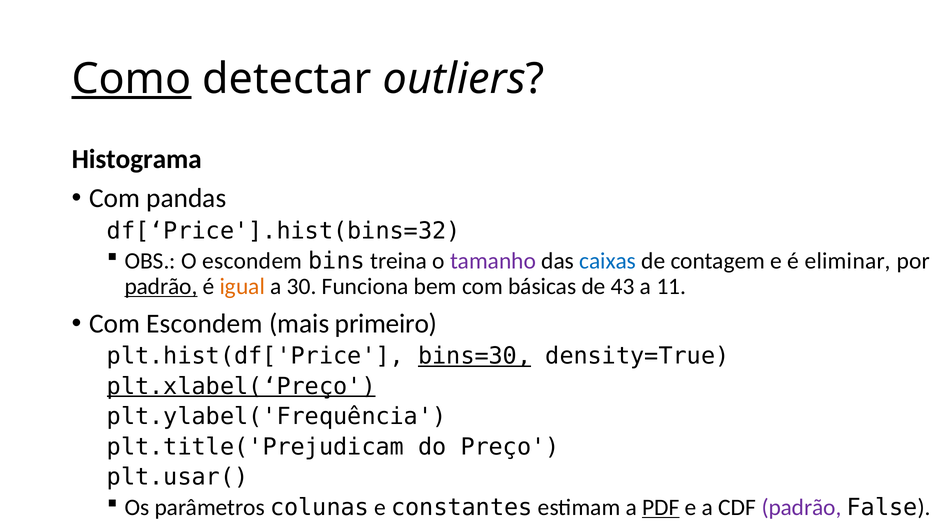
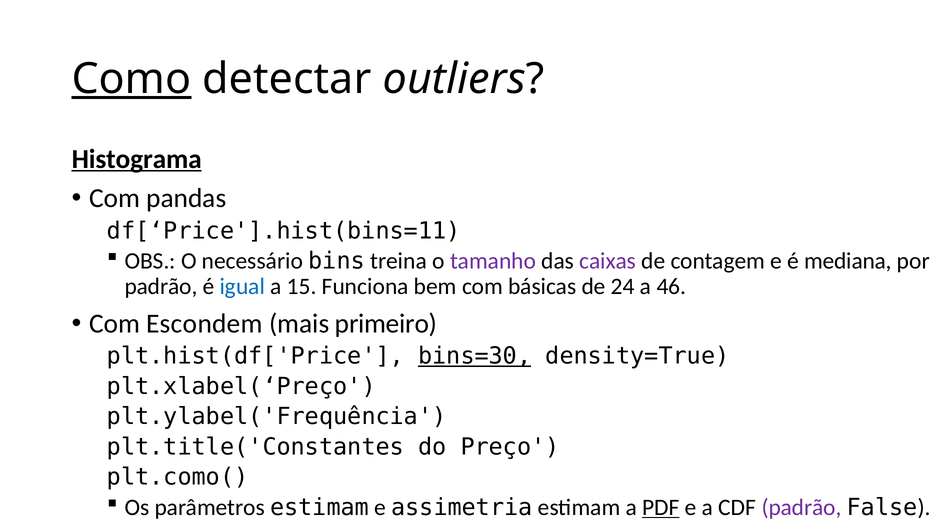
Histograma underline: none -> present (137, 159)
df[‘Price'].hist(bins=32: df[‘Price'].hist(bins=32 -> df[‘Price'].hist(bins=11 (284, 231)
O escondem: escondem -> necessário (252, 261)
caixas colour: blue -> purple (608, 261)
eliminar: eliminar -> mediana (848, 261)
padrão underline: present -> none (161, 286)
igual colour: orange -> blue (242, 286)
30: 30 -> 15 (302, 286)
43: 43 -> 24 (623, 286)
11: 11 -> 46 (671, 286)
plt.xlabel(‘Preço underline: present -> none (241, 386)
plt.title('Prejudicam: plt.title('Prejudicam -> plt.title('Constantes (255, 447)
plt.usar(: plt.usar( -> plt.como( (178, 477)
parâmetros colunas: colunas -> estimam (319, 507)
constantes: constantes -> assimetria (462, 507)
